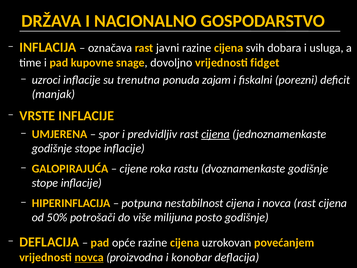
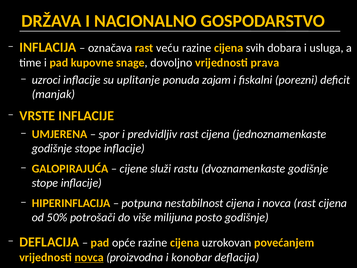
javni: javni -> veću (168, 48)
fidget: fidget -> prava (265, 63)
trenutna: trenutna -> uplitanje (138, 80)
cijena underline: present -> none (216, 134)
roka: roka -> služi (161, 169)
